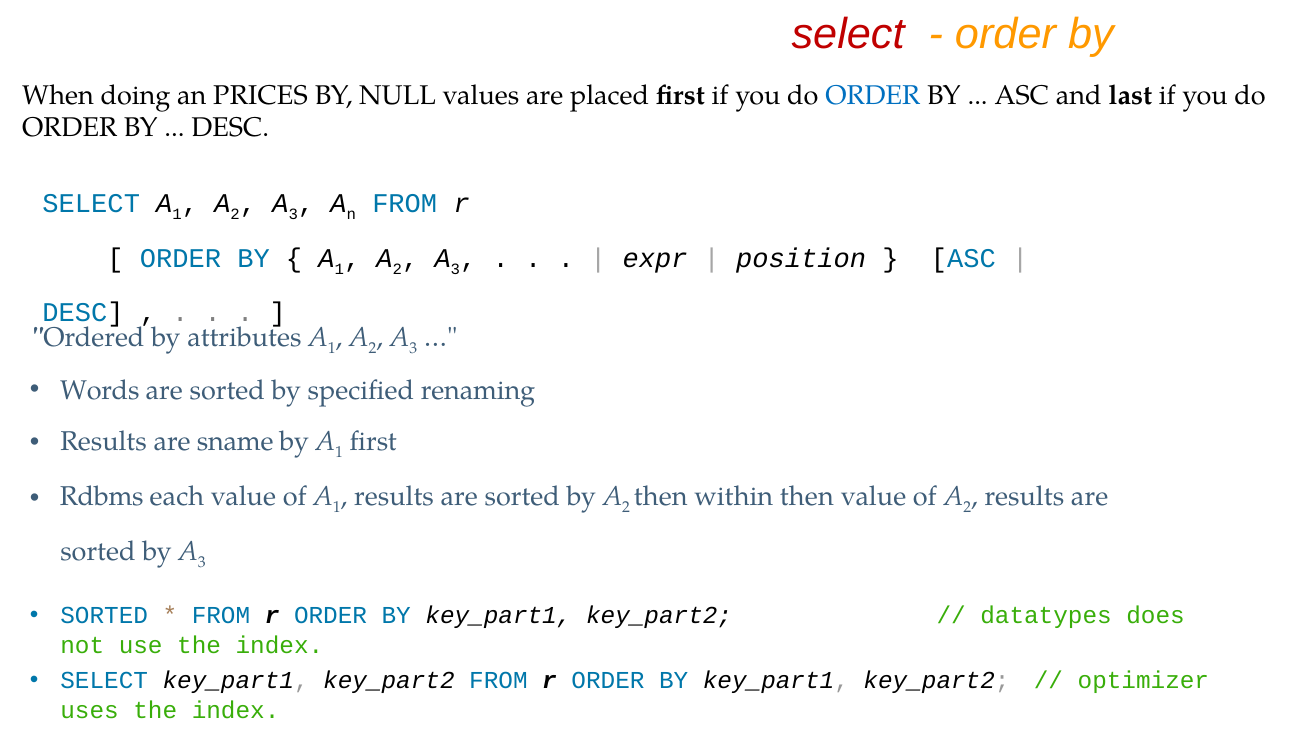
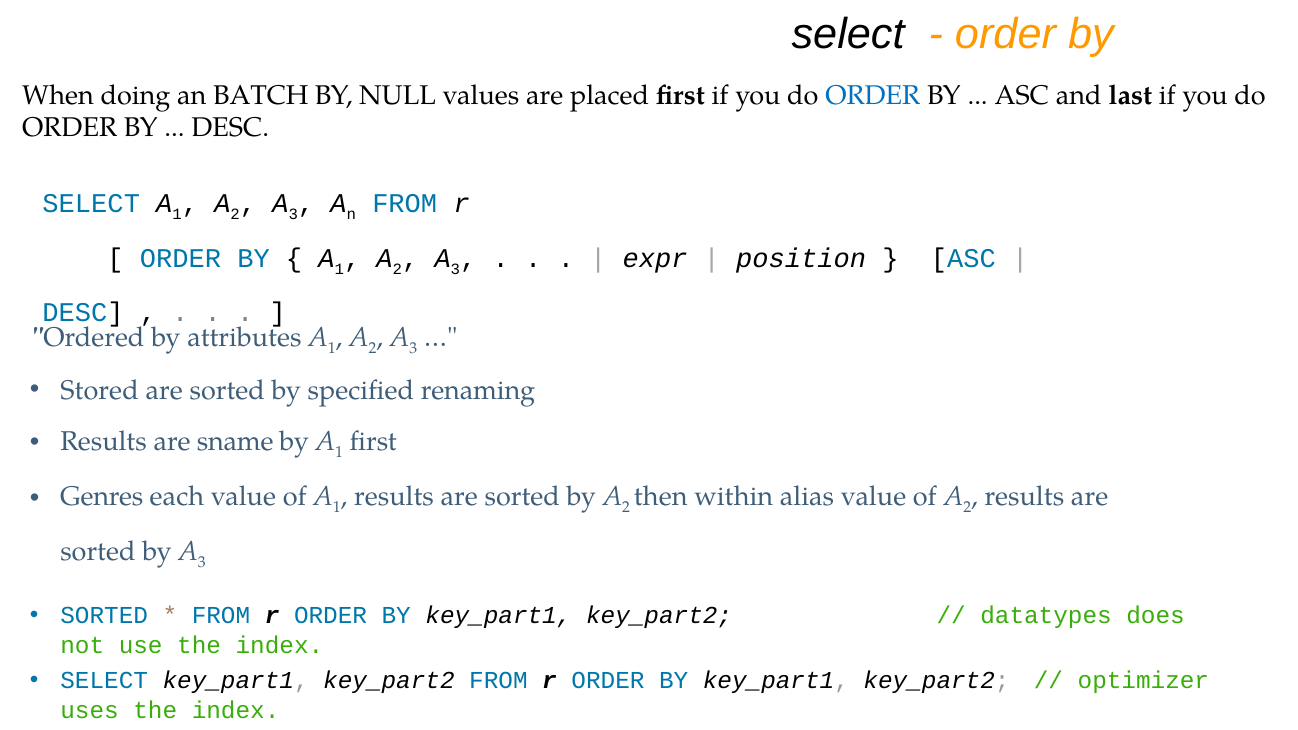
select colour: red -> black (848, 34)
PRICES: PRICES -> BATCH (261, 95)
Words: Words -> Stored (100, 391)
Rdbms: Rdbms -> Genres (102, 497)
within then: then -> alias (807, 497)
